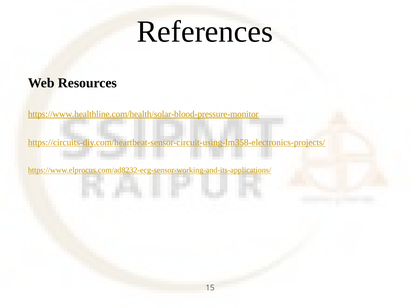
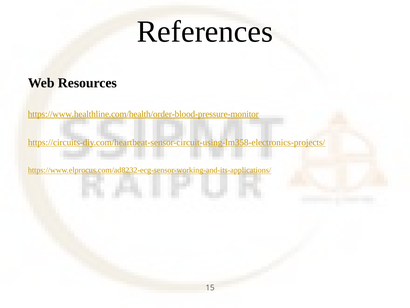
https://www.healthline.com/health/solar-blood-pressure-monitor: https://www.healthline.com/health/solar-blood-pressure-monitor -> https://www.healthline.com/health/order-blood-pressure-monitor (143, 114)
